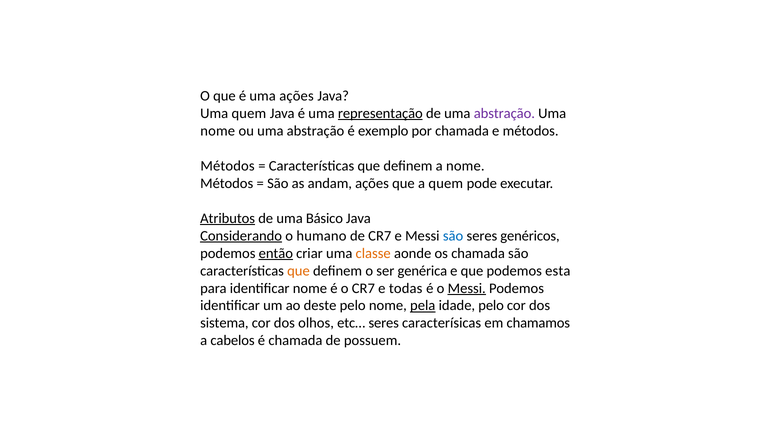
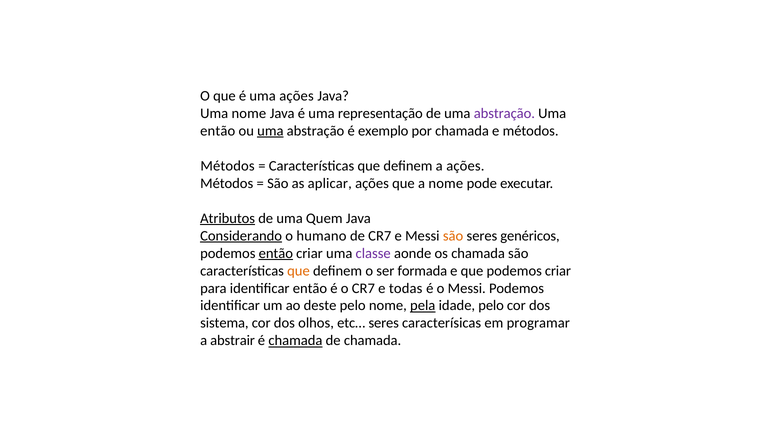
Uma quem: quem -> nome (249, 114)
representação underline: present -> none (380, 114)
nome: nome -> então (218, 131)
uma underline: none -> present (270, 131)
a nome: nome -> ações (465, 166)
andam: andam -> aplicar (330, 184)
a quem: quem -> nome (446, 184)
Básico: Básico -> Quem (324, 219)
são colour: blue -> orange (453, 236)
classe colour: orange -> purple (373, 254)
genérica: genérica -> formada (422, 271)
podemos esta: esta -> criar (558, 271)
identificar nome: nome -> então (310, 289)
Messi underline: present -> none (467, 289)
chamamos: chamamos -> programar (538, 324)
cabelos: cabelos -> abstrair (233, 341)
chamada underline: none -> present (295, 341)
de possuem: possuem -> chamada (373, 341)
